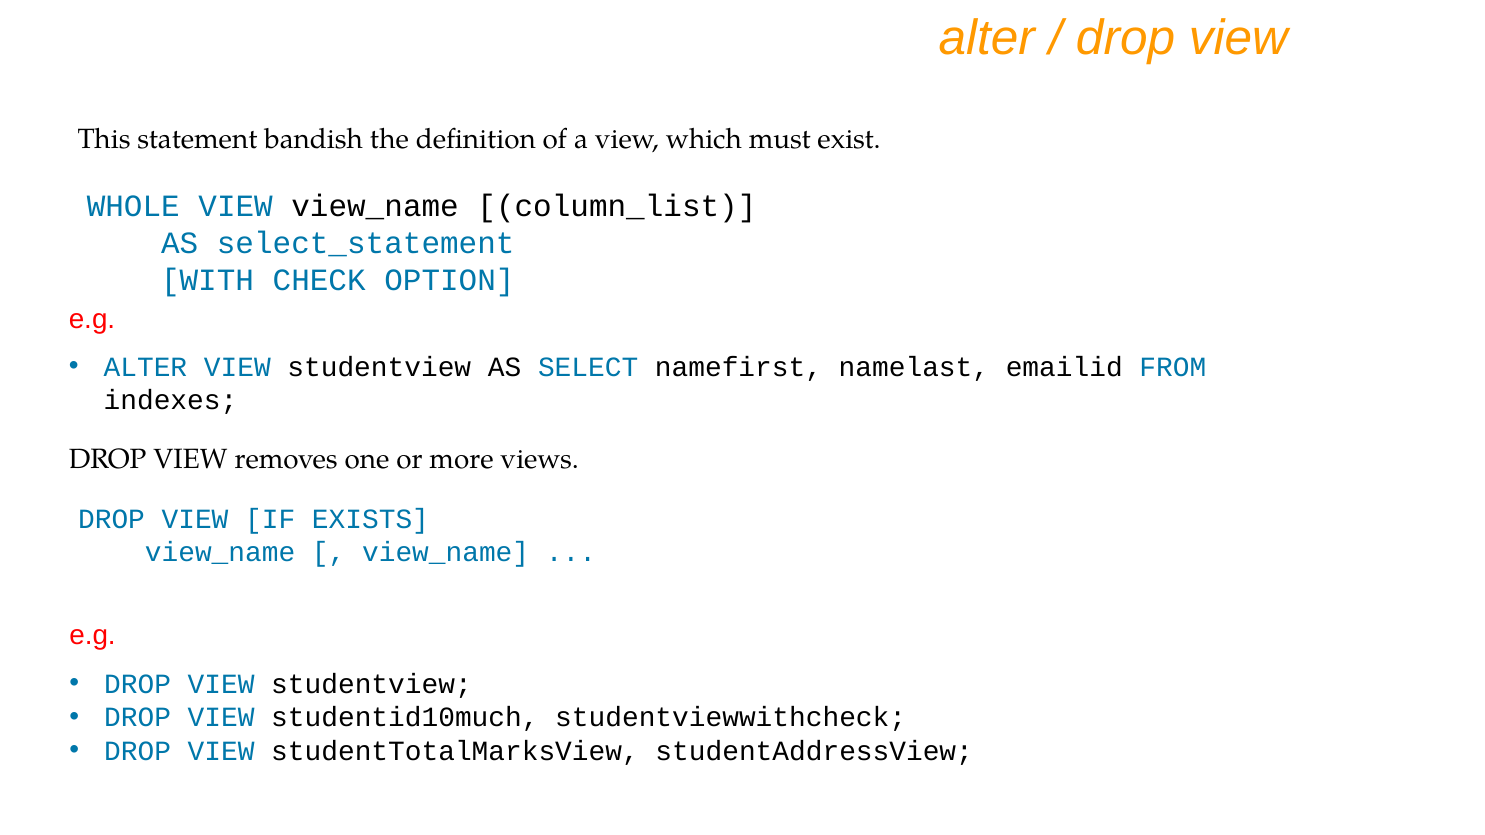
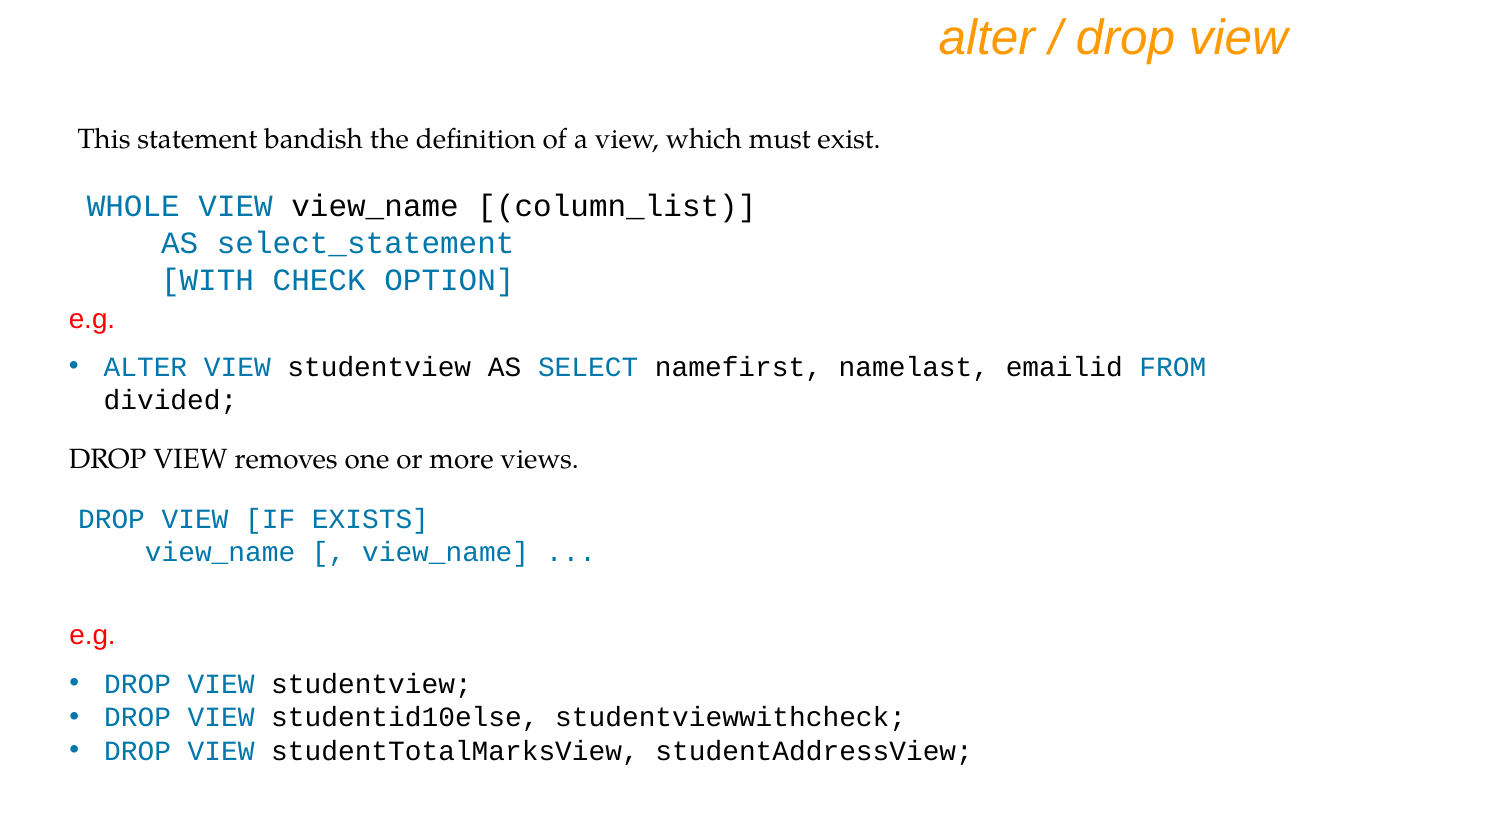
indexes: indexes -> divided (170, 401)
studentid10much: studentid10much -> studentid10else (405, 718)
